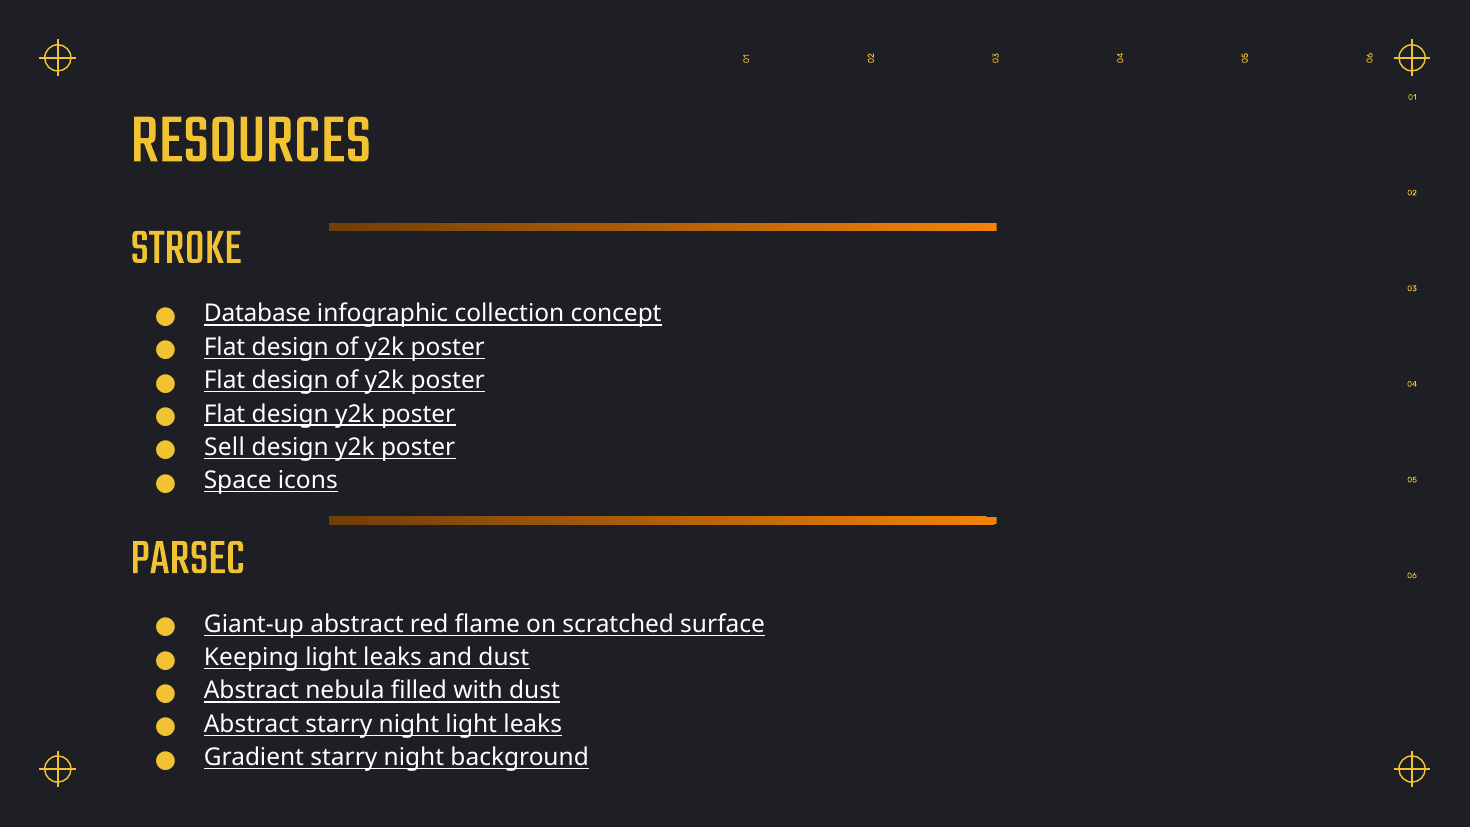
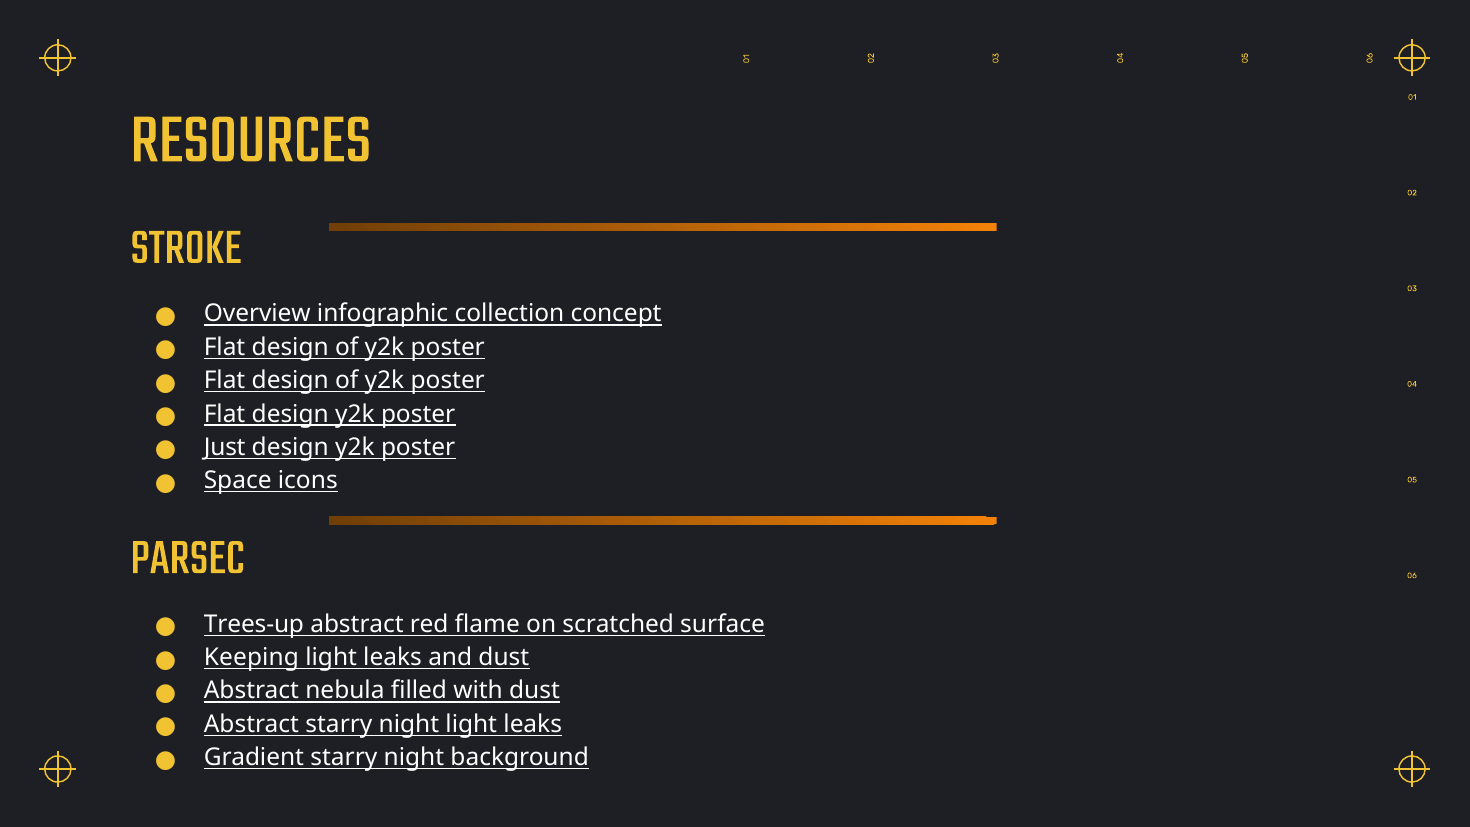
Database: Database -> Overview (257, 314)
Sell: Sell -> Just (225, 447)
Giant-up: Giant-up -> Trees-up (254, 624)
